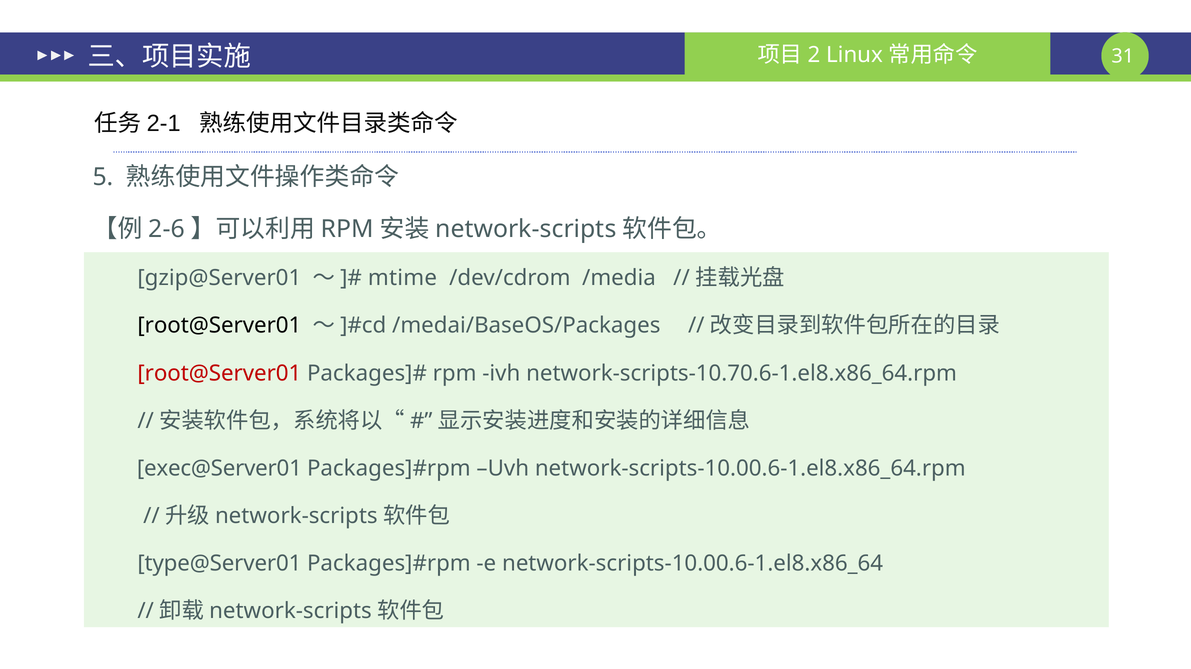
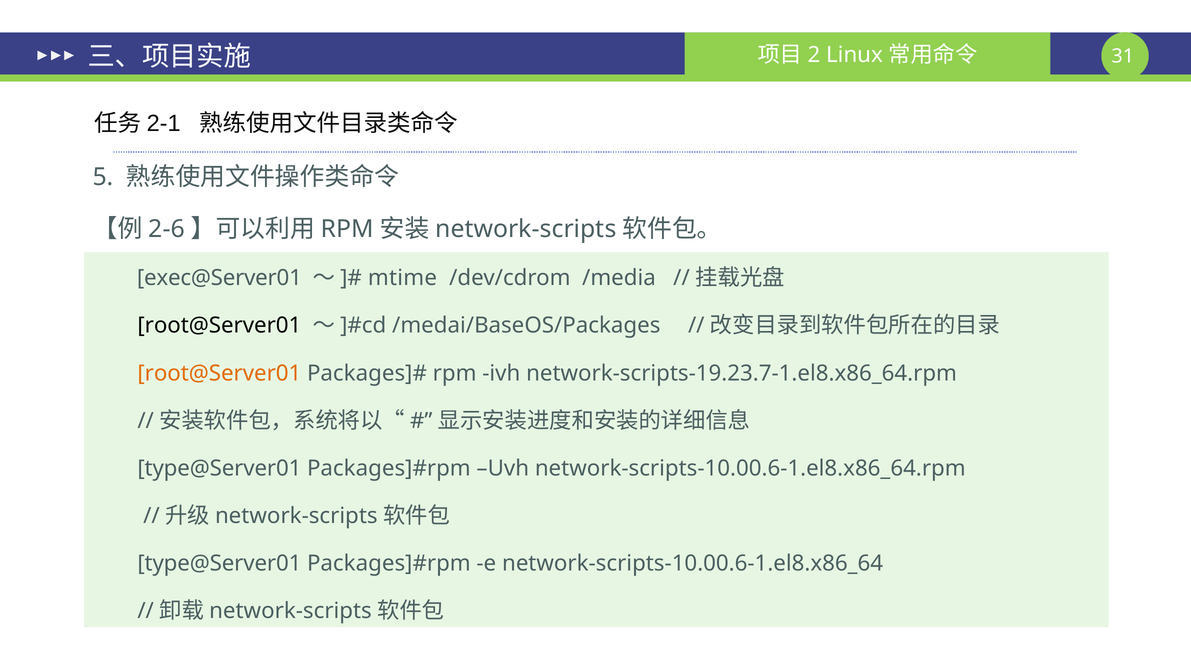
gzip@Server01: gzip@Server01 -> exec@Server01 (219, 278)
root@Server01 colour: red -> orange (219, 374)
network-scripts-10.70.6-1.el8.x86_64.rpm: network-scripts-10.70.6-1.el8.x86_64.rpm -> network-scripts-19.23.7-1.el8.x86_64.rpm (742, 374)
exec@Server01: exec@Server01 -> type@Server01 (219, 469)
